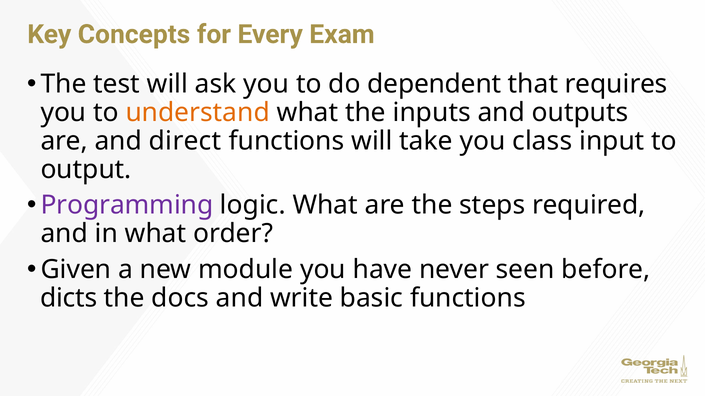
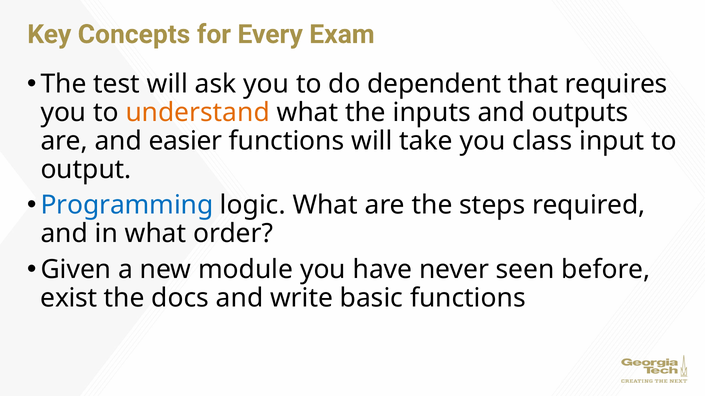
direct: direct -> easier (185, 141)
Programming colour: purple -> blue (127, 206)
dicts: dicts -> exist (69, 299)
